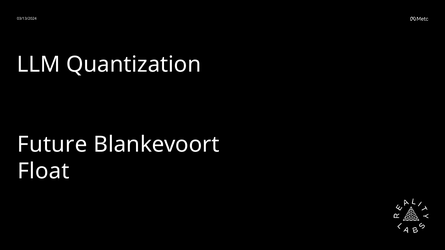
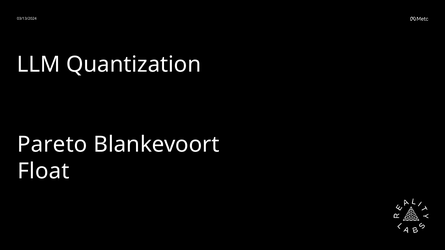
Future: Future -> Pareto (52, 145)
